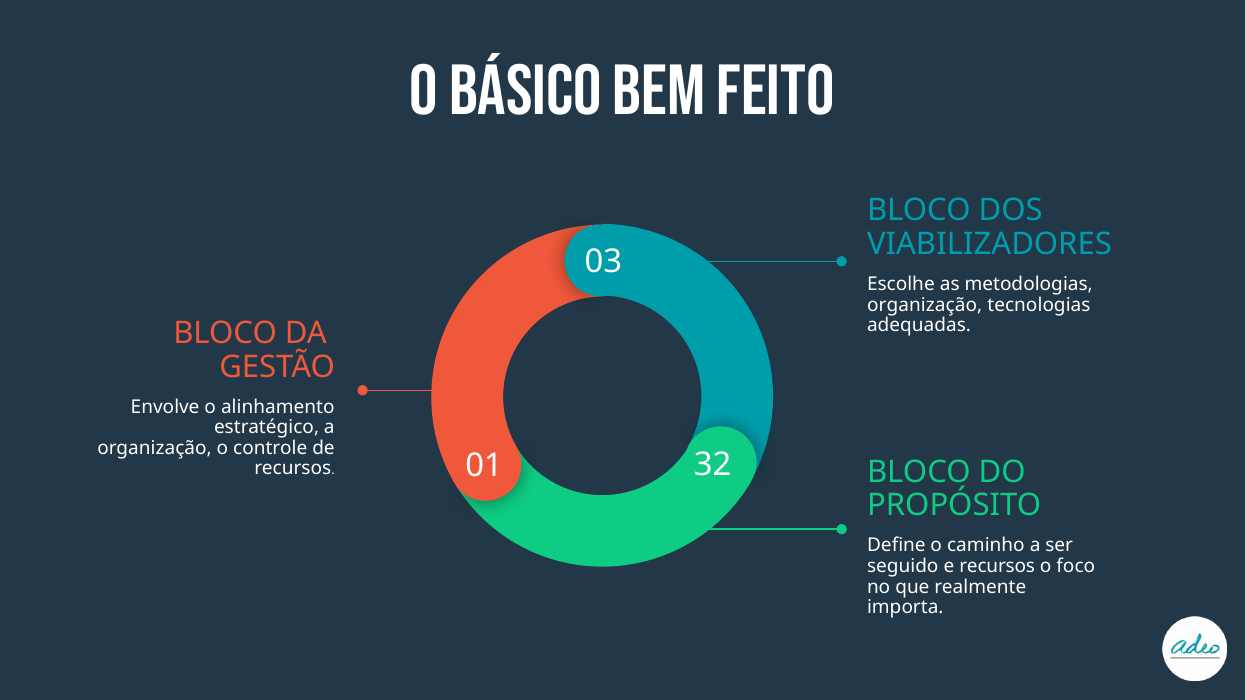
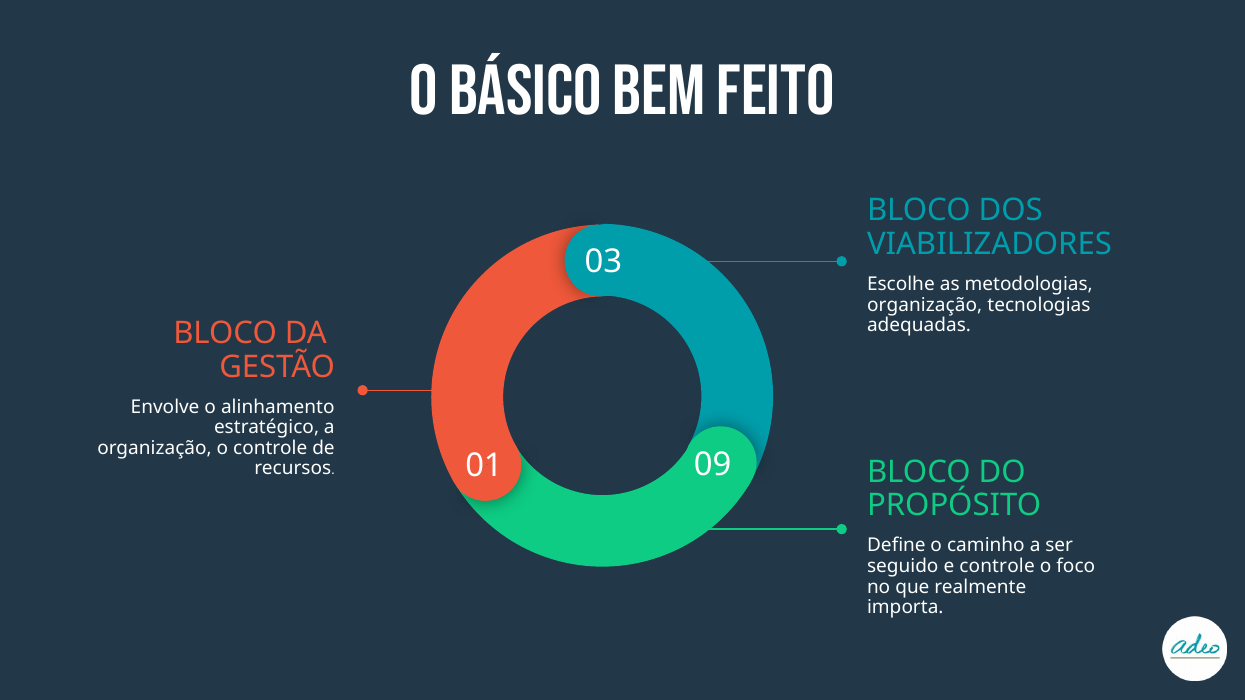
32: 32 -> 09 (713, 465)
e recursos: recursos -> controle (997, 567)
